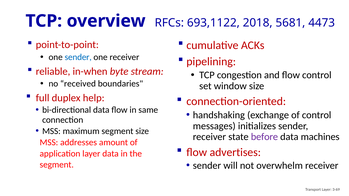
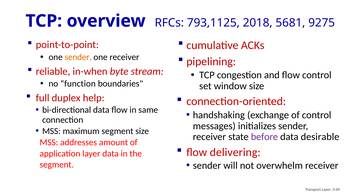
693,1122: 693,1122 -> 793,1125 (213, 23)
4473: 4473 -> 9275 (322, 23)
sender colour: blue -> orange (78, 57)
received: received -> function (78, 84)
machines: machines -> desirable (320, 137)
advertises: advertises -> delivering (235, 153)
